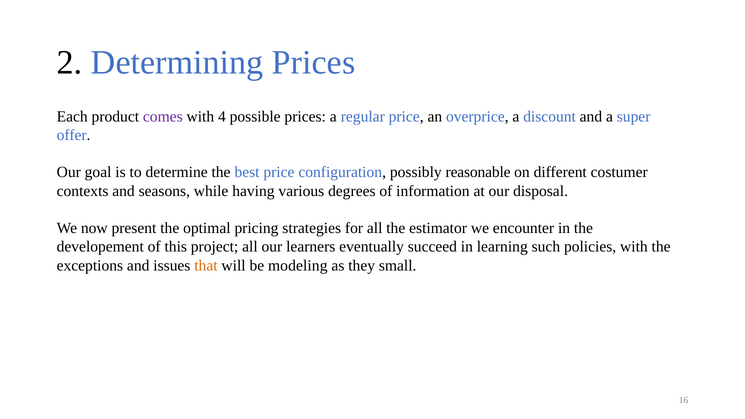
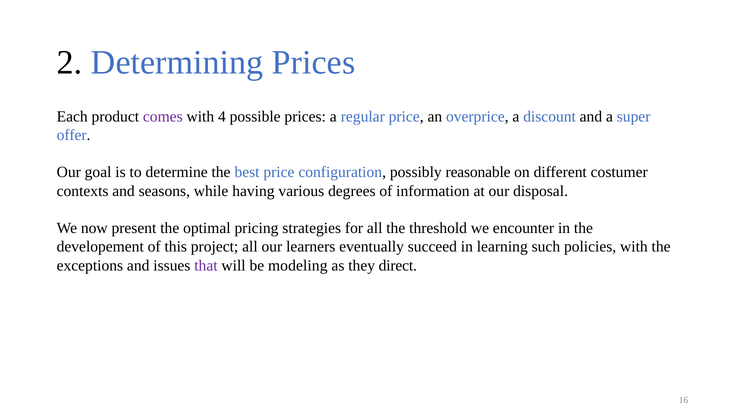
estimator: estimator -> threshold (438, 228)
that colour: orange -> purple (206, 266)
small: small -> direct (398, 266)
